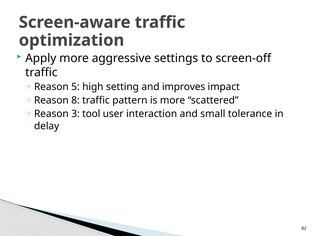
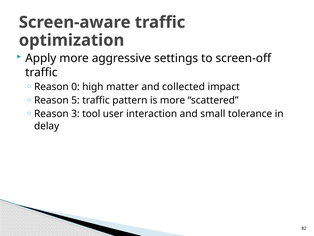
5: 5 -> 0 (75, 87)
setting: setting -> matter (122, 87)
improves: improves -> collected (183, 87)
8: 8 -> 5 (75, 100)
